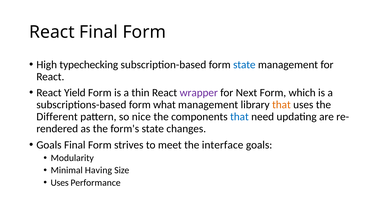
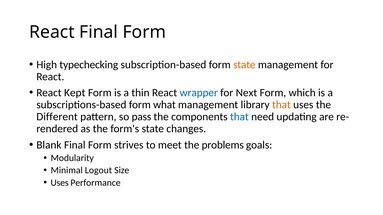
state colour: blue -> orange (244, 65)
Yield: Yield -> Kept (75, 93)
wrapper colour: purple -> blue (199, 93)
nice: nice -> pass (141, 117)
Goals: Goals -> Blank (49, 145)
interface: interface -> problems (223, 145)
Having: Having -> Logout (98, 171)
